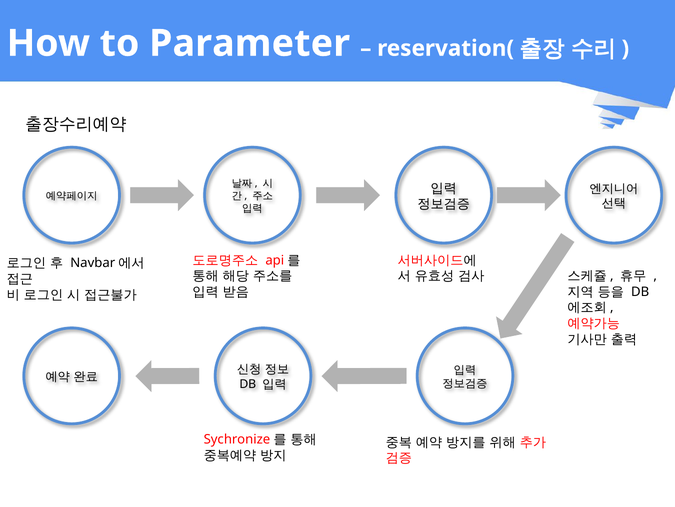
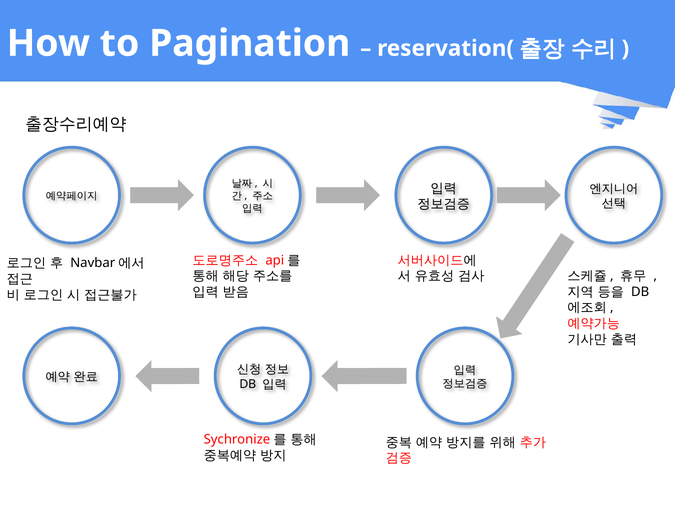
Parameter: Parameter -> Pagination (250, 43)
